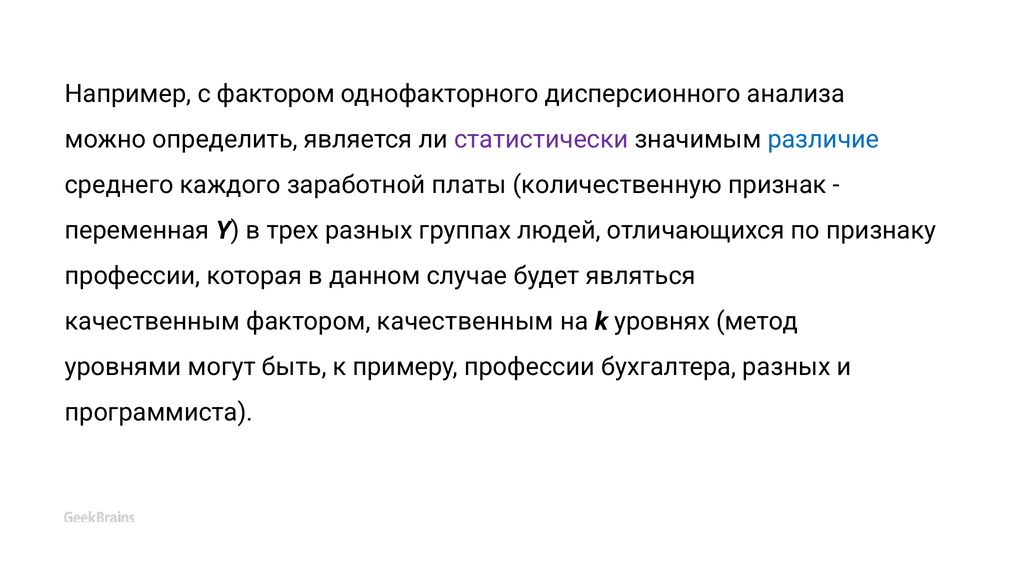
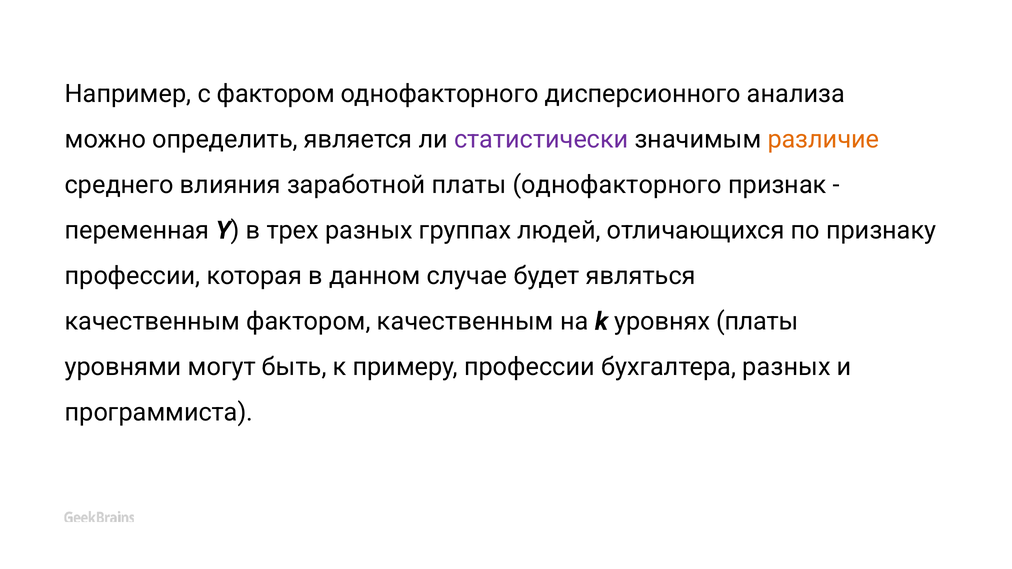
различие colour: blue -> orange (823, 139)
каждого: каждого -> влияния (230, 185)
платы количественную: количественную -> однофакторного (617, 185)
уровнях метод: метод -> платы (757, 322)
